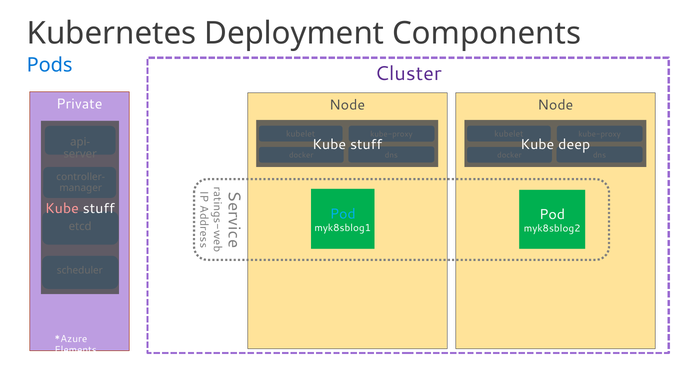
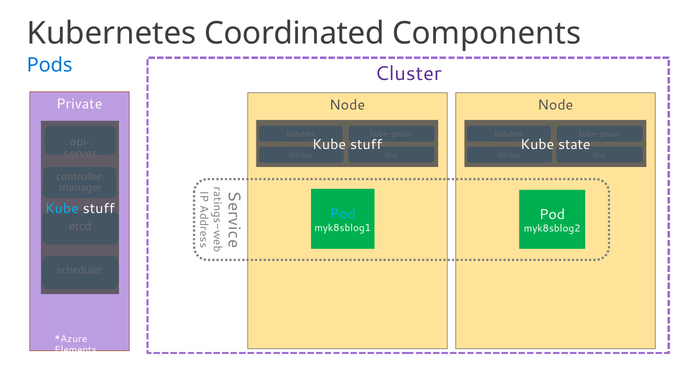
Deployment: Deployment -> Coordinated (294, 33)
deep: deep -> state (574, 144)
Kube colour: pink -> light blue (62, 208)
